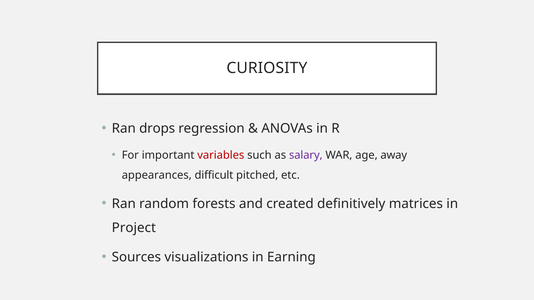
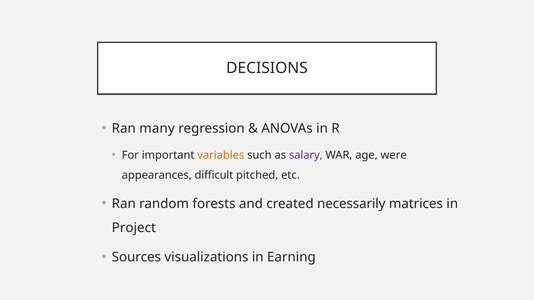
CURIOSITY: CURIOSITY -> DECISIONS (267, 68)
drops: drops -> many (157, 129)
variables colour: red -> orange (221, 155)
away: away -> were (394, 155)
definitively: definitively -> necessarily (351, 204)
